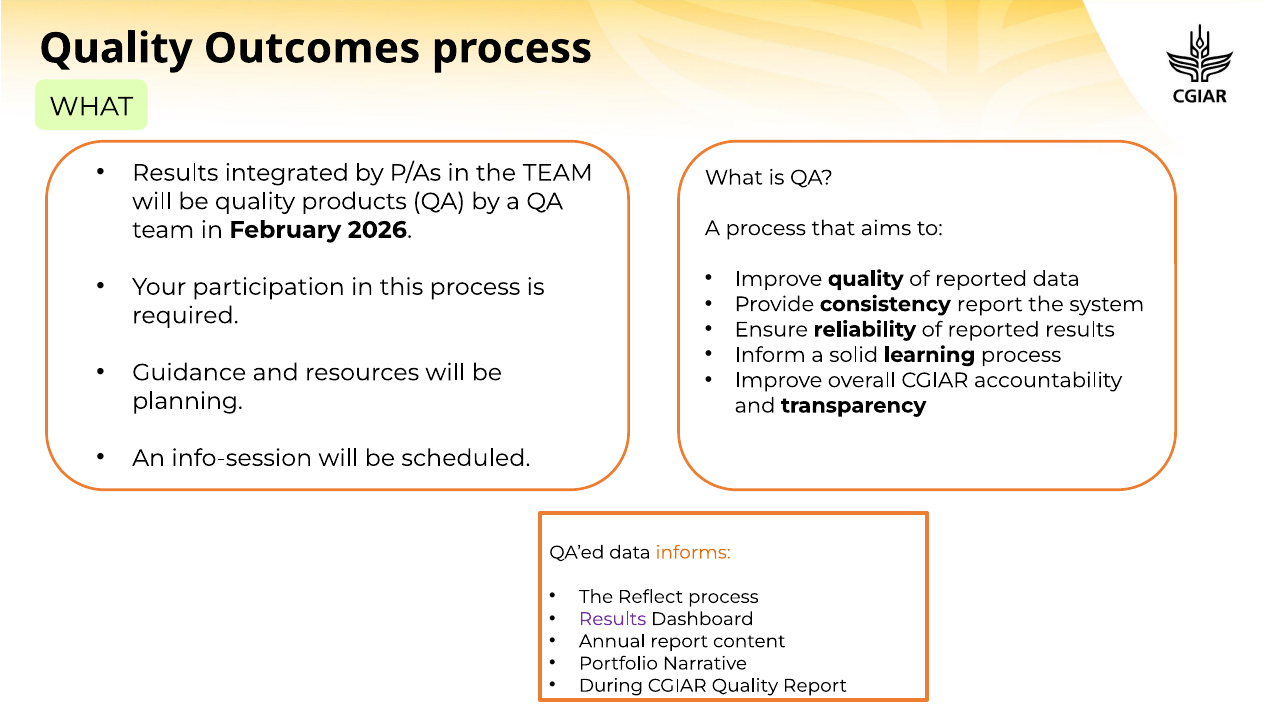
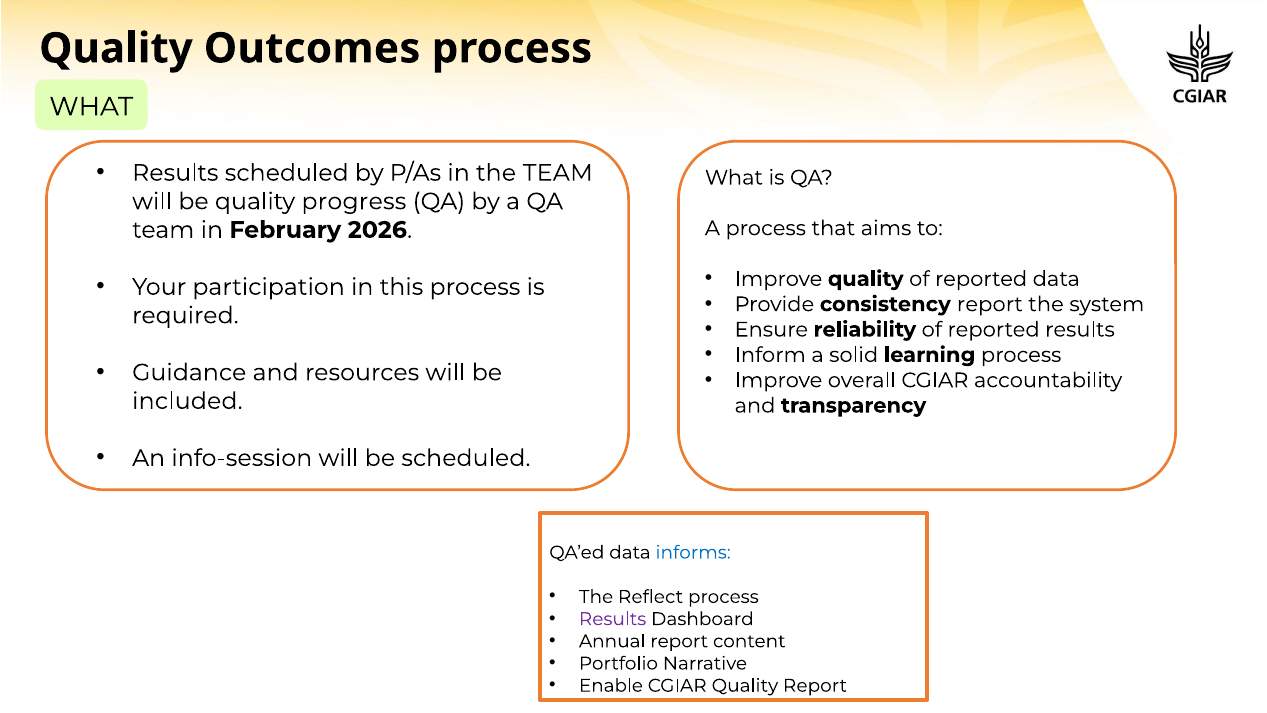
Results integrated: integrated -> scheduled (287, 173)
products: products -> progress (354, 201)
planning: planning -> included (187, 401)
informs colour: orange -> blue (693, 552)
During: During -> Enable (611, 685)
